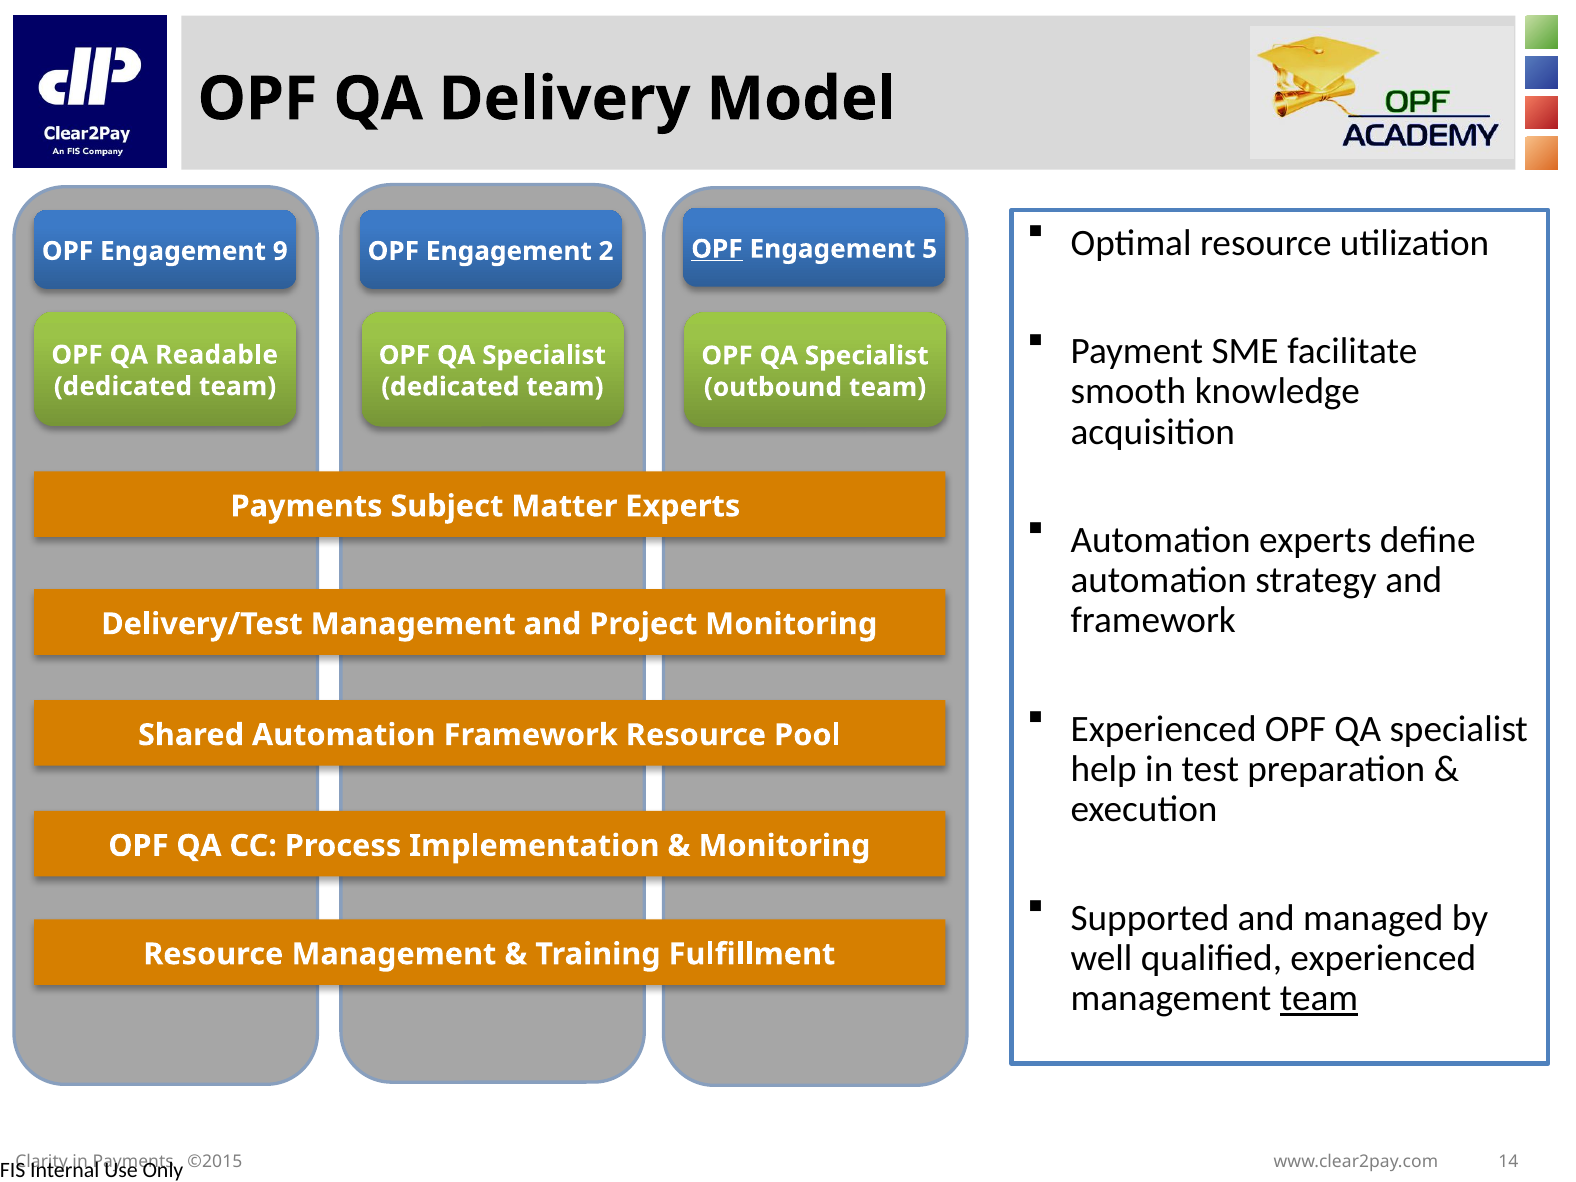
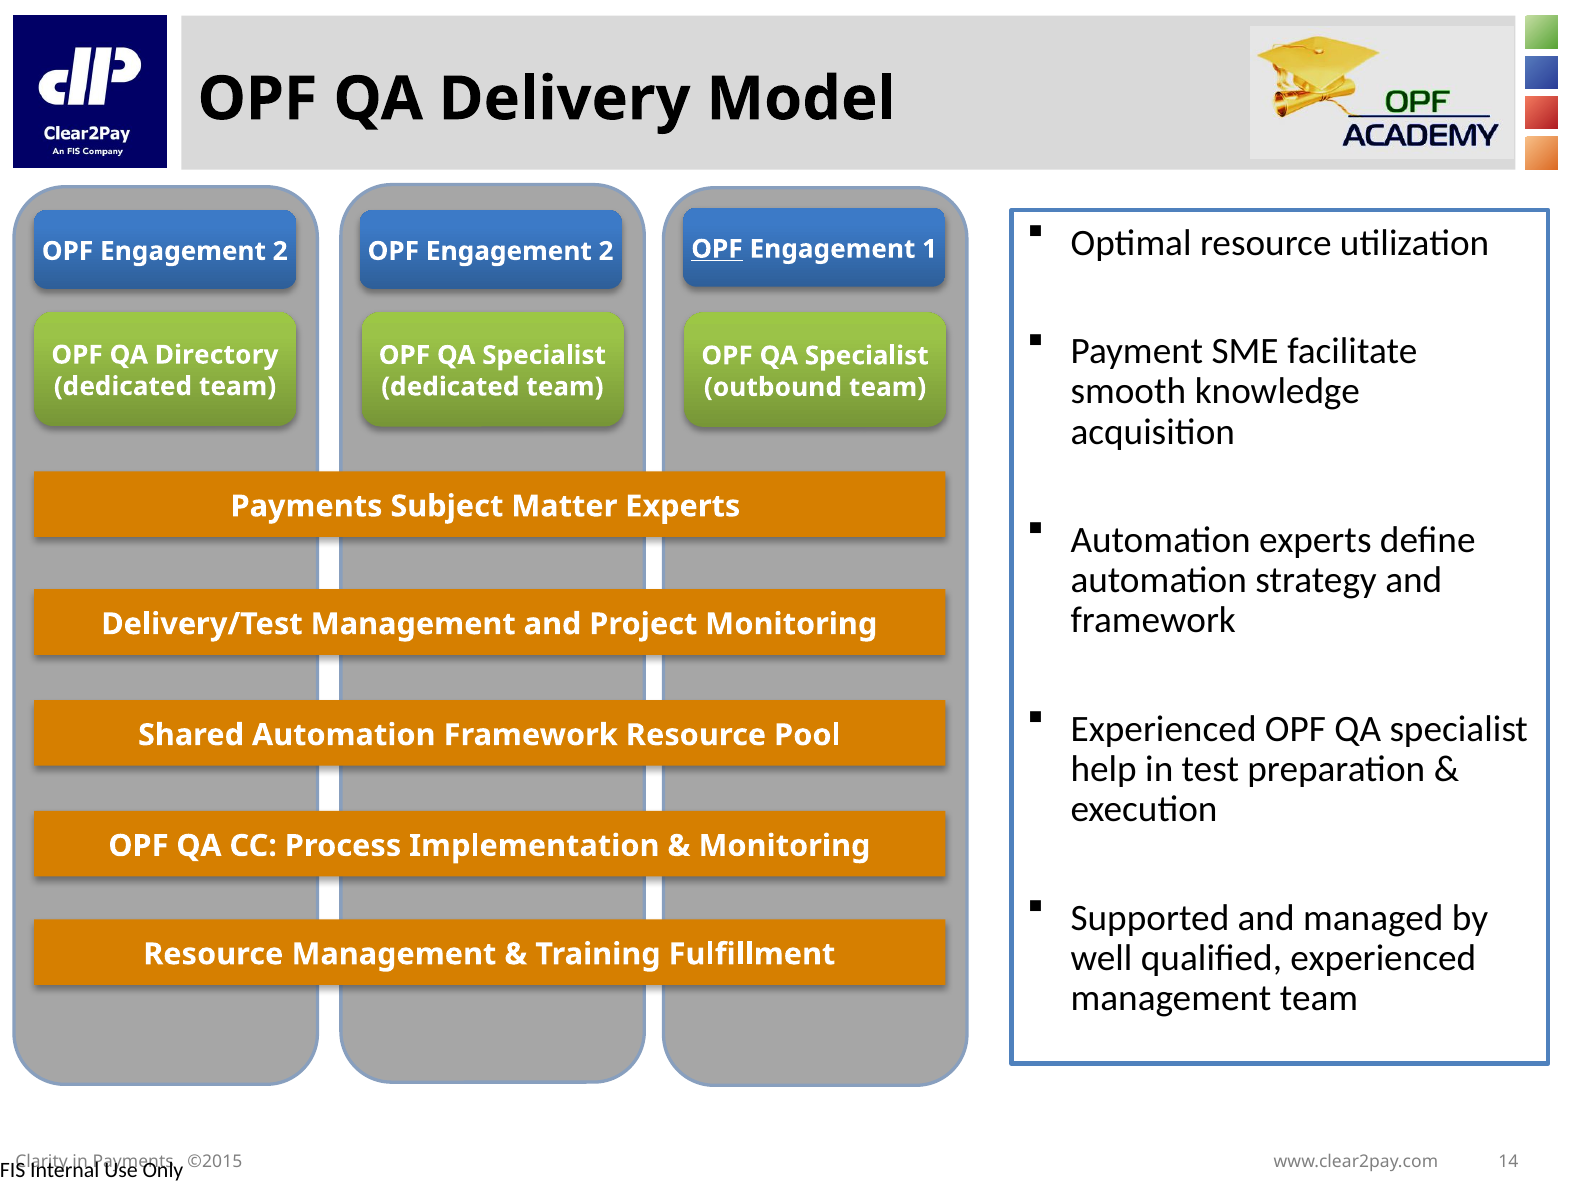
9: 9 -> 2 (280, 251)
5: 5 -> 1 (930, 249)
Readable: Readable -> Directory (217, 355)
team underline: present -> none (1319, 998)
